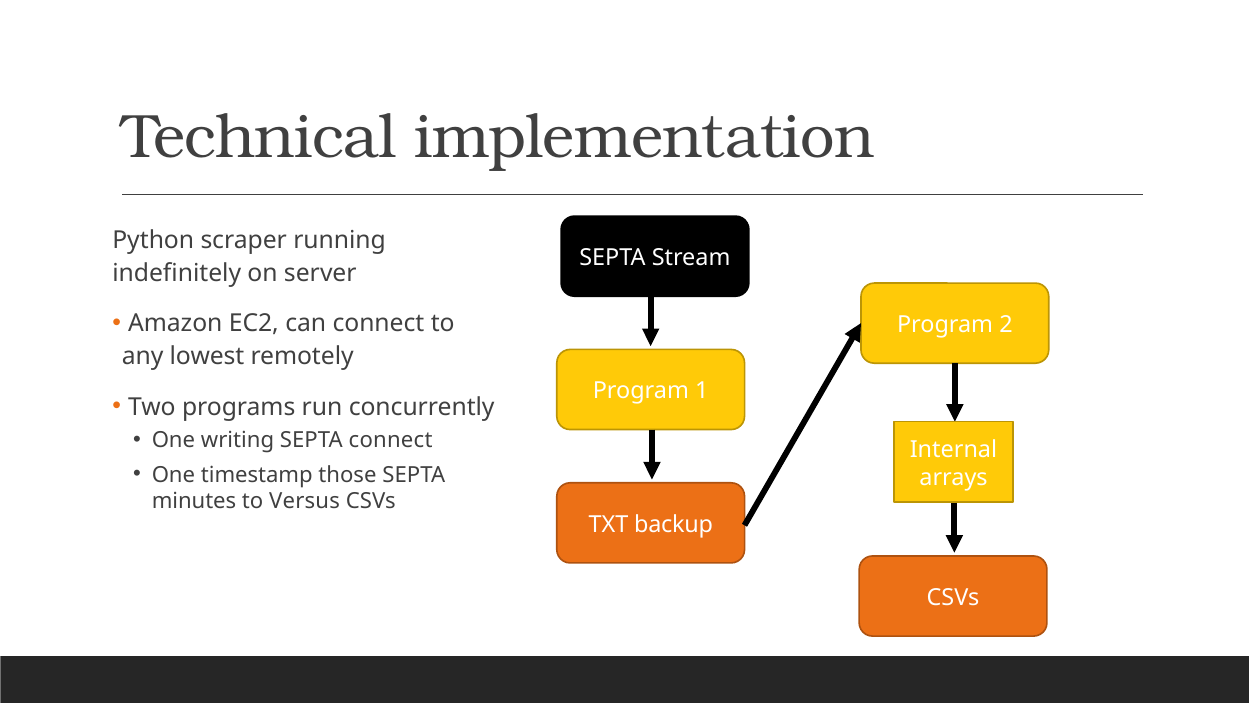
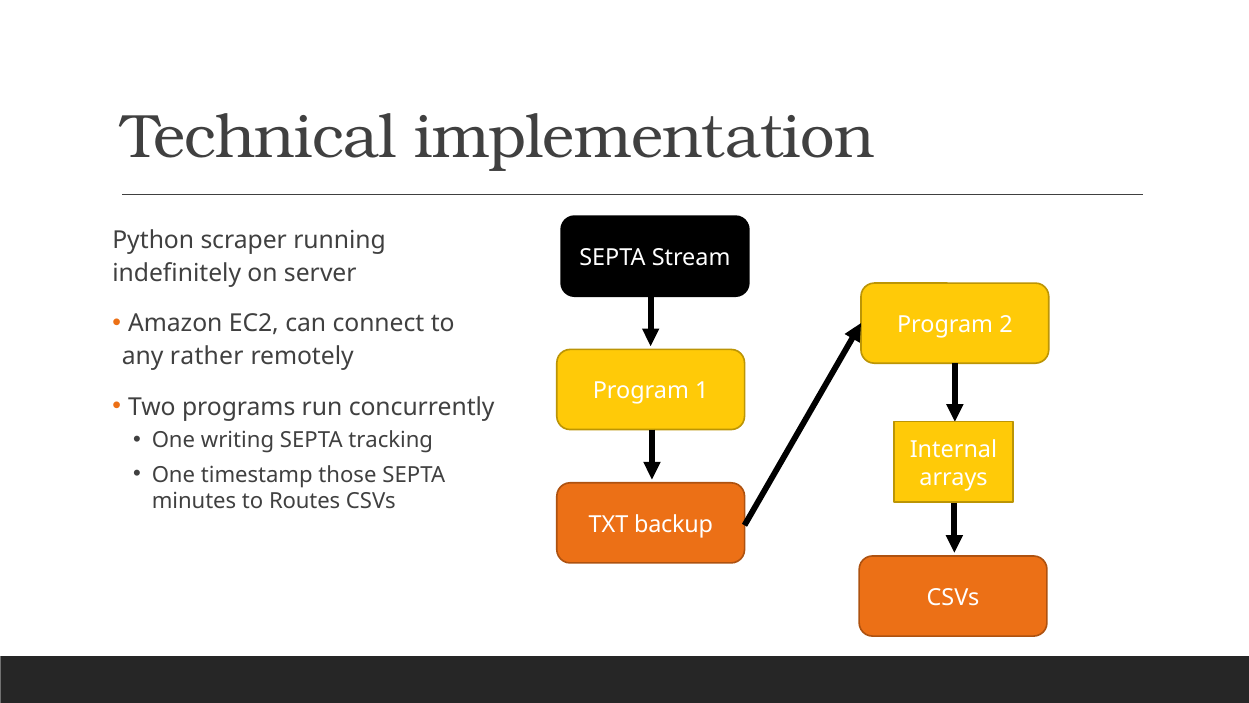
lowest: lowest -> rather (207, 356)
SEPTA connect: connect -> tracking (391, 440)
Versus: Versus -> Routes (305, 501)
